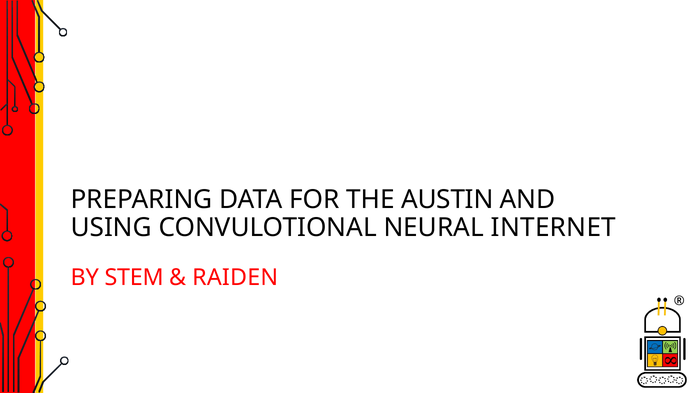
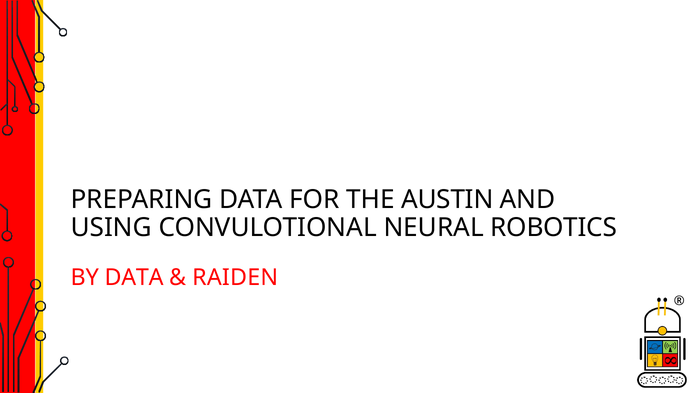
INTERNET: INTERNET -> ROBOTICS (554, 228)
BY STEM: STEM -> DATA (134, 277)
